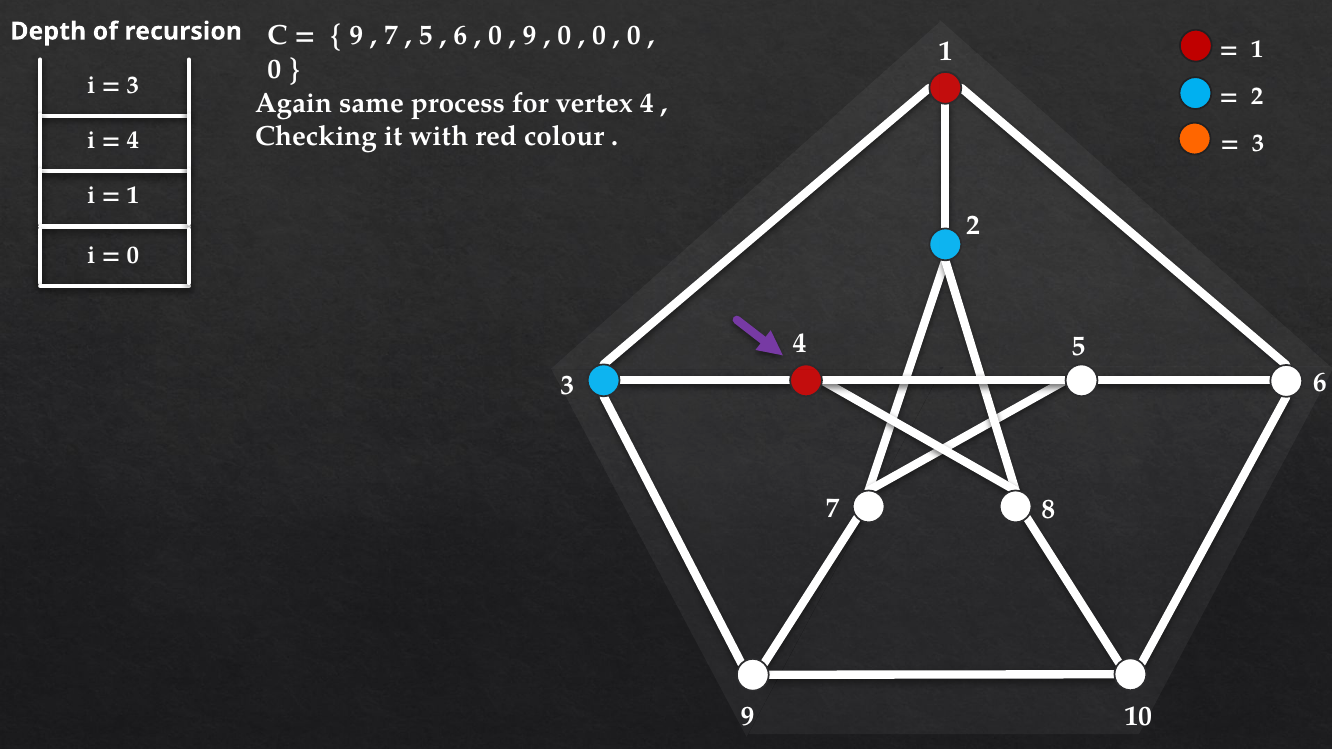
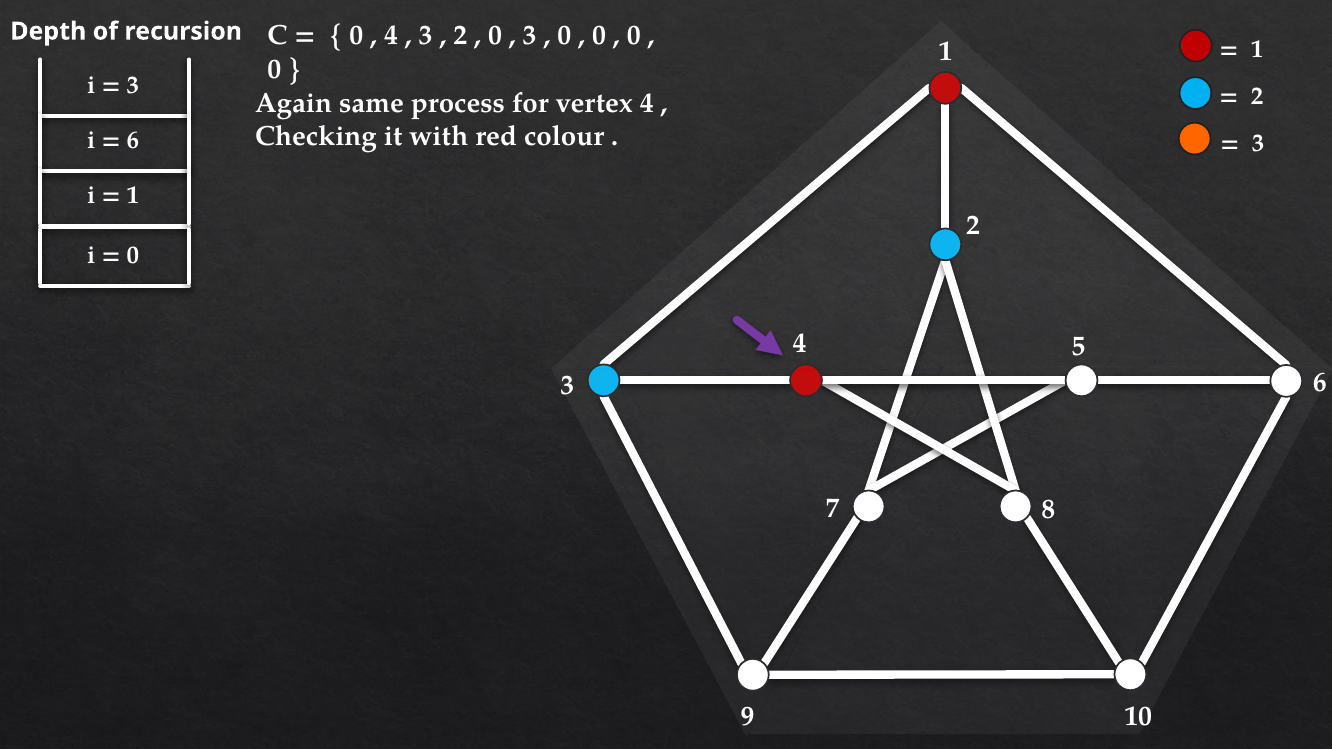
9: 9 -> 0 (356, 36)
7: 7 -> 4 (391, 36)
5: 5 -> 3 (425, 36)
6: 6 -> 2 (460, 36)
9: 9 -> 3 (530, 36)
4: 4 -> 6 (133, 140)
